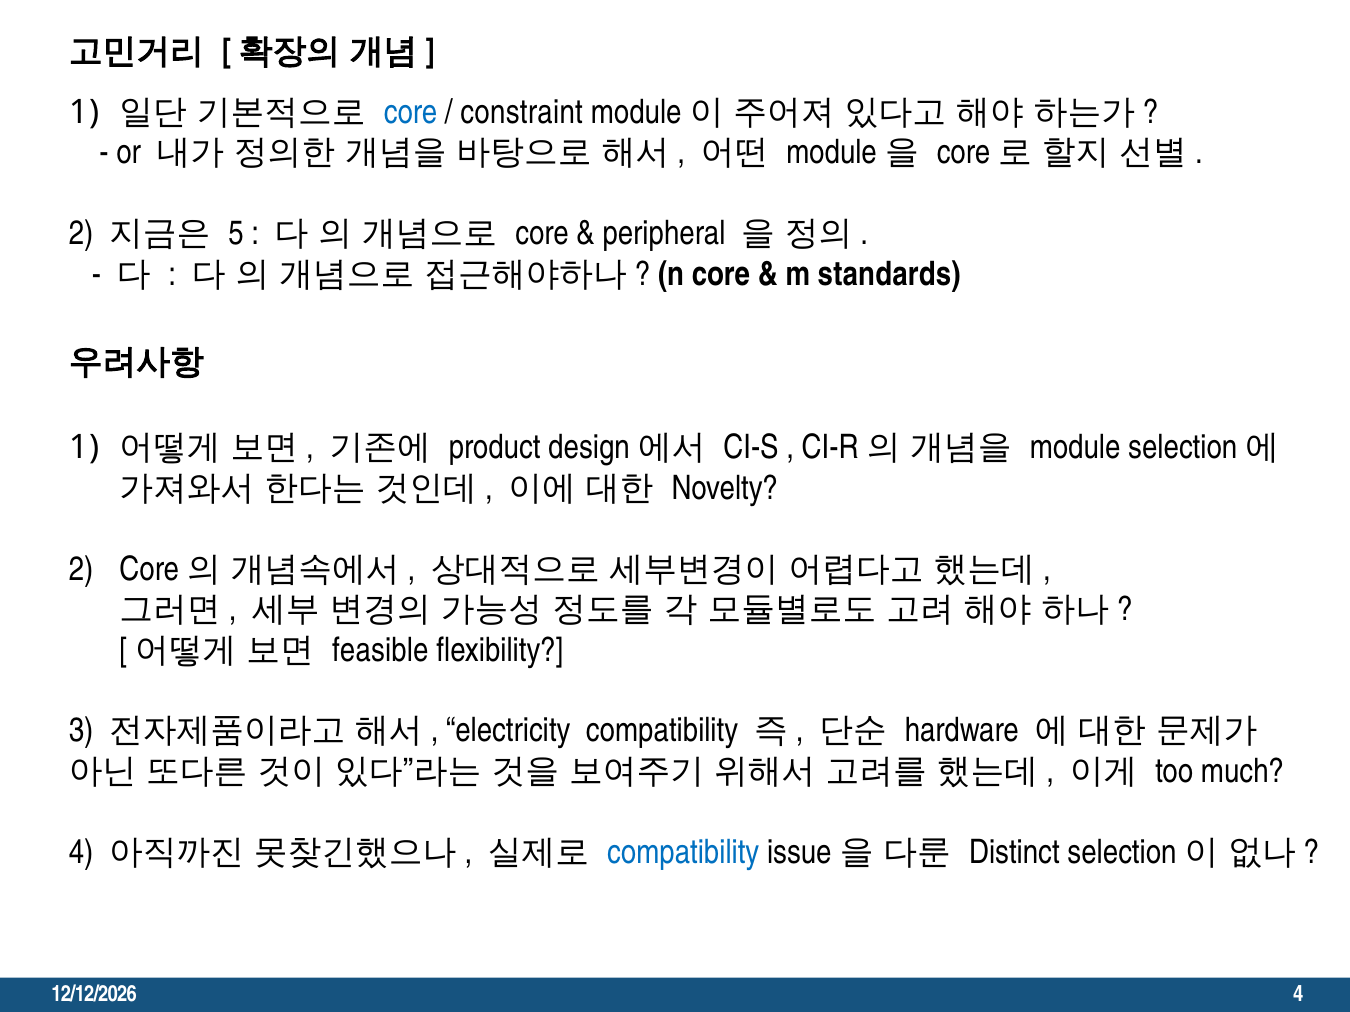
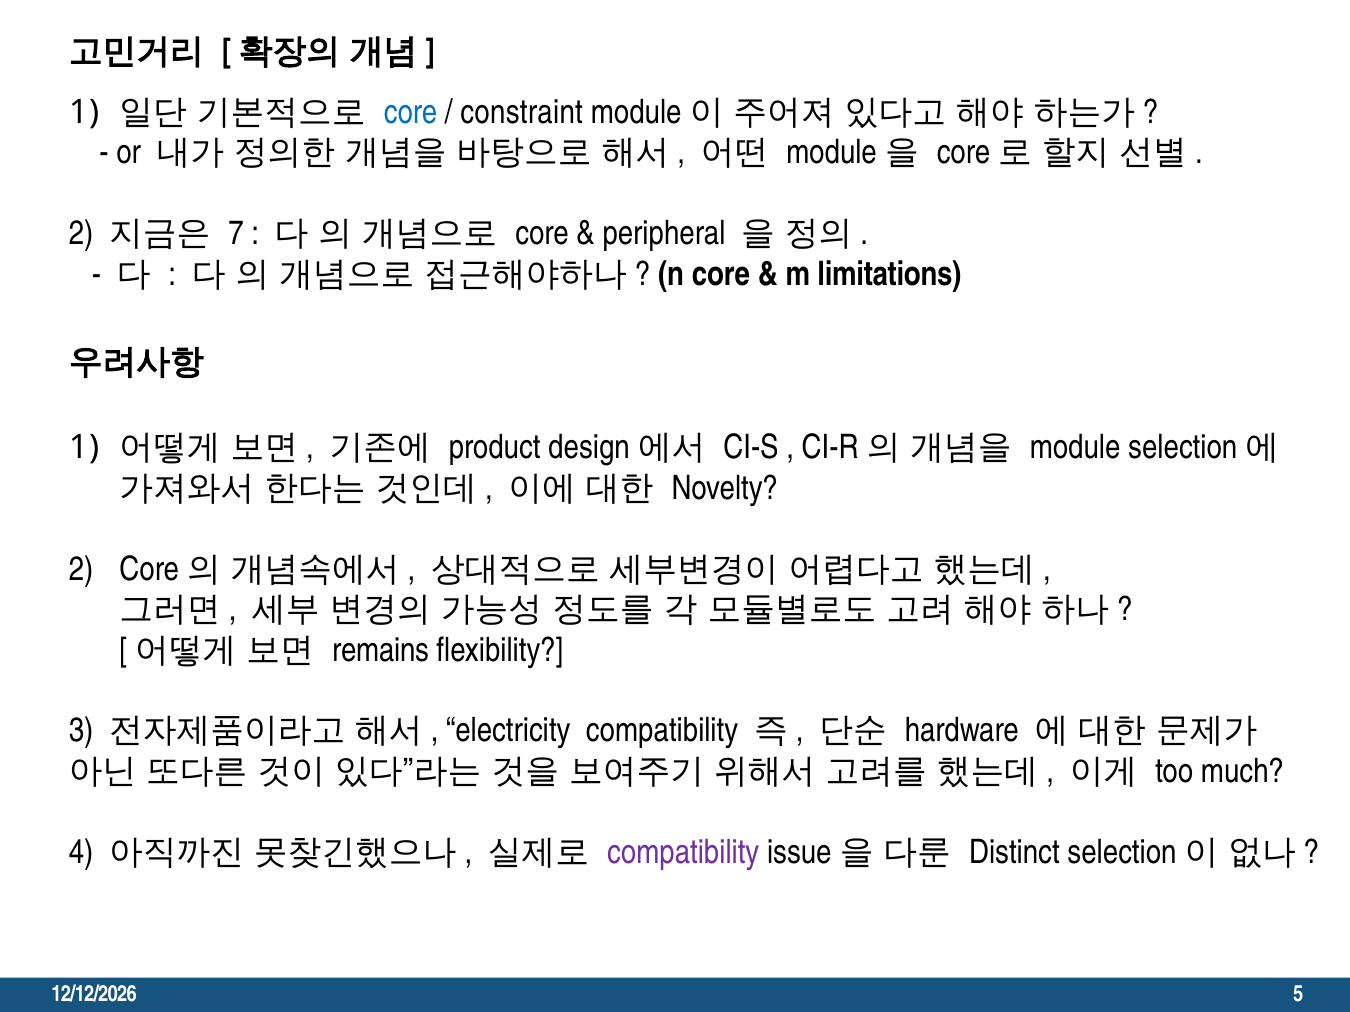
5: 5 -> 7 (236, 234)
standards: standards -> limitations (889, 274)
feasible: feasible -> remains (381, 650)
compatibility colour: blue -> purple (683, 853)
4: 4 -> 5 (1298, 994)
